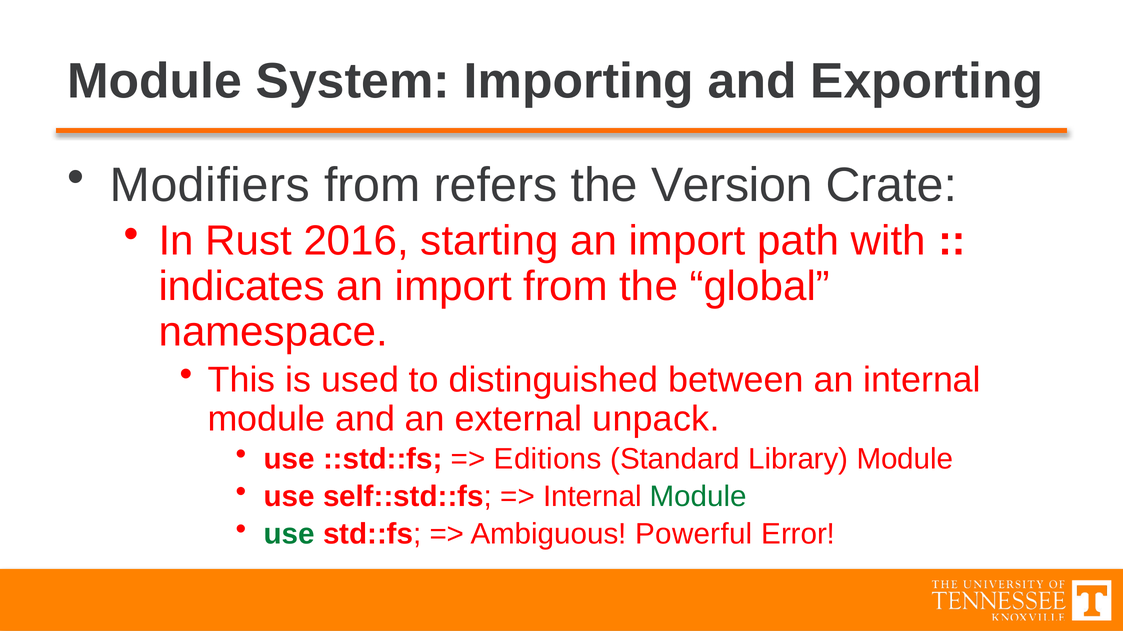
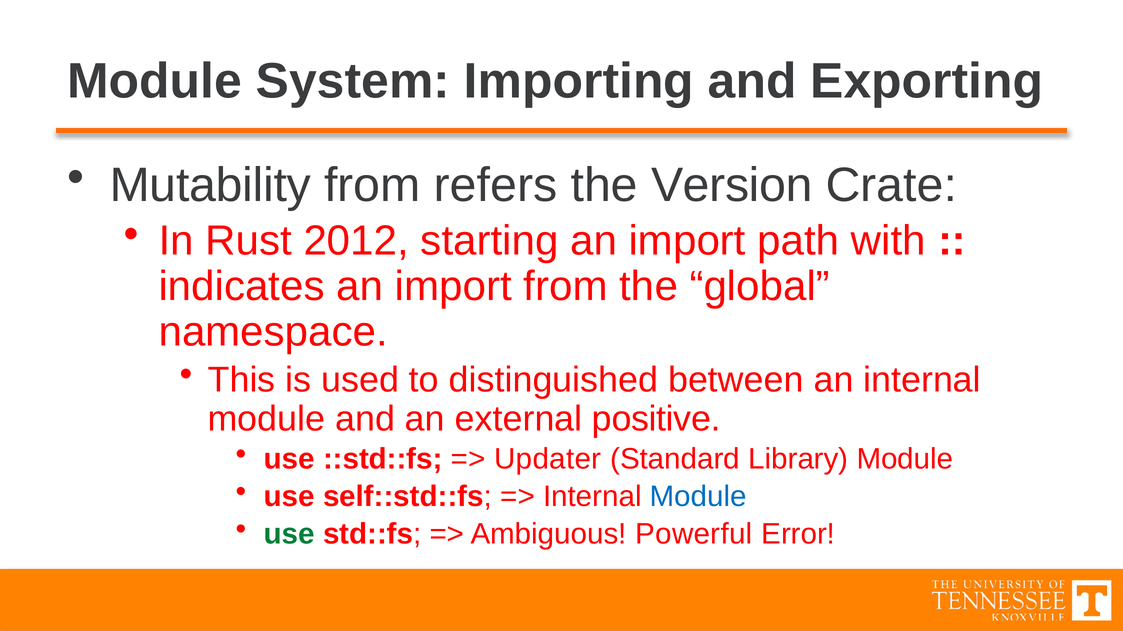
Modifiers: Modifiers -> Mutability (210, 185)
2016: 2016 -> 2012 (356, 241)
unpack: unpack -> positive (656, 419)
Editions: Editions -> Updater (548, 459)
Module colour: green -> blue (698, 497)
